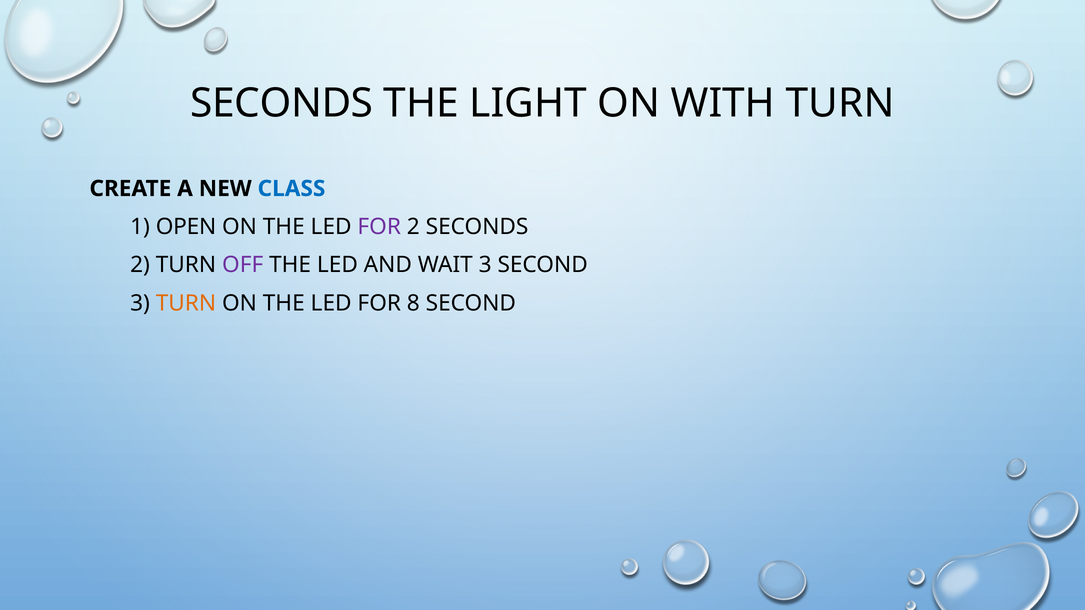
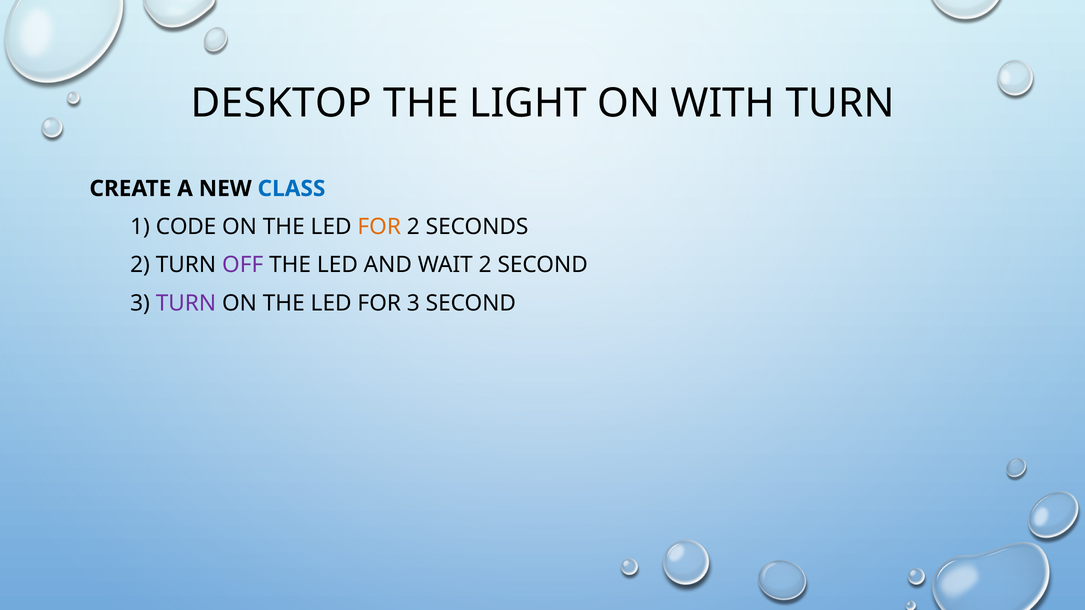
SECONDS: SECONDS -> DESKTOP (281, 104)
OPEN: OPEN -> CODE (186, 227)
FOR colour: purple -> orange (379, 227)
WAIT 3: 3 -> 2 (485, 265)
TURN colour: orange -> purple (186, 303)
FOR 8: 8 -> 3 (413, 303)
